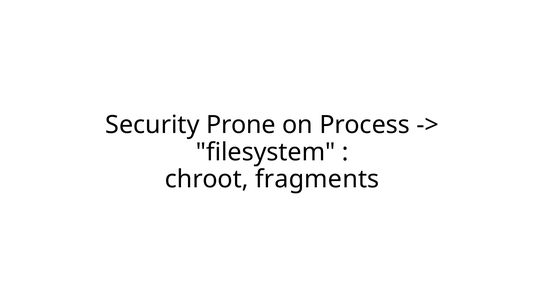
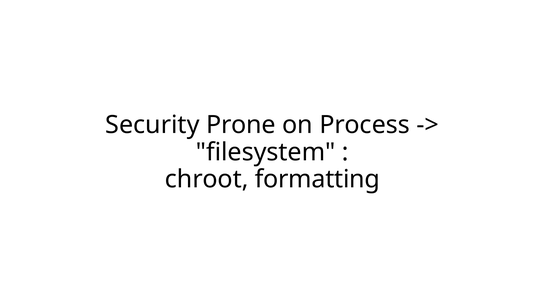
fragments: fragments -> formatting (317, 179)
